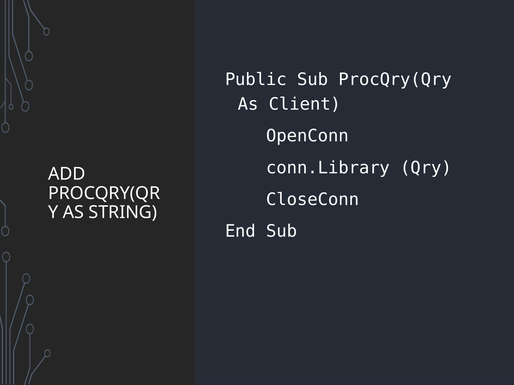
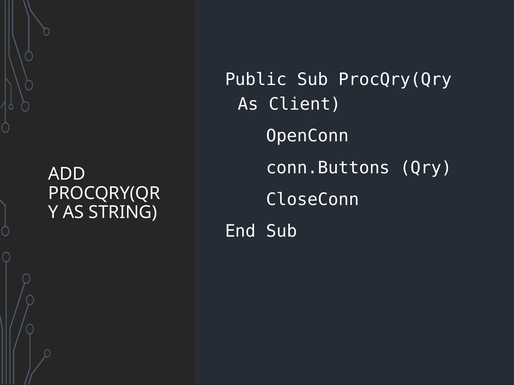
conn.Library: conn.Library -> conn.Buttons (328, 168)
